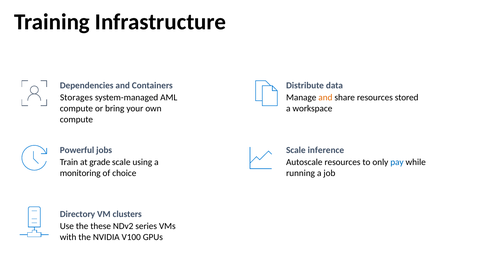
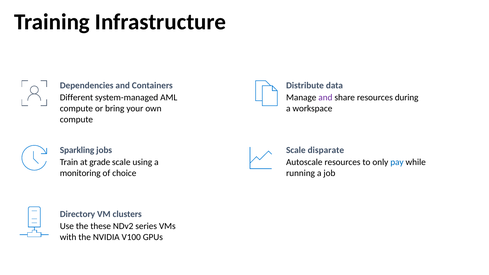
Storages: Storages -> Different (76, 98)
and colour: orange -> purple (325, 98)
stored: stored -> during (407, 98)
Powerful: Powerful -> Sparkling (77, 150)
inference: inference -> disparate (326, 150)
